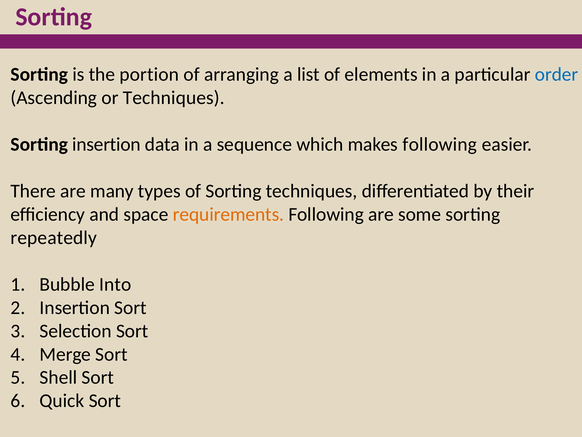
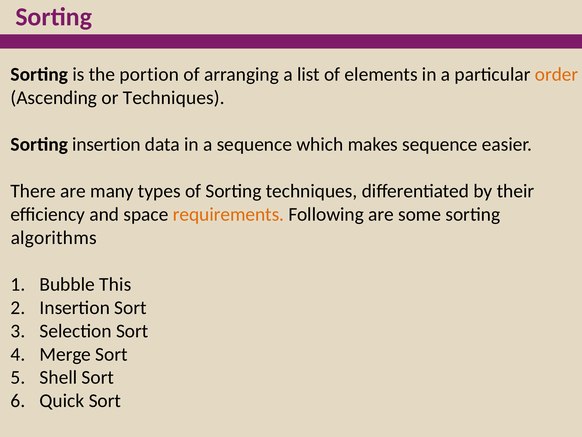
order colour: blue -> orange (557, 75)
makes following: following -> sequence (440, 144)
repeatedly: repeatedly -> algorithms (54, 237)
Into: Into -> This (115, 284)
